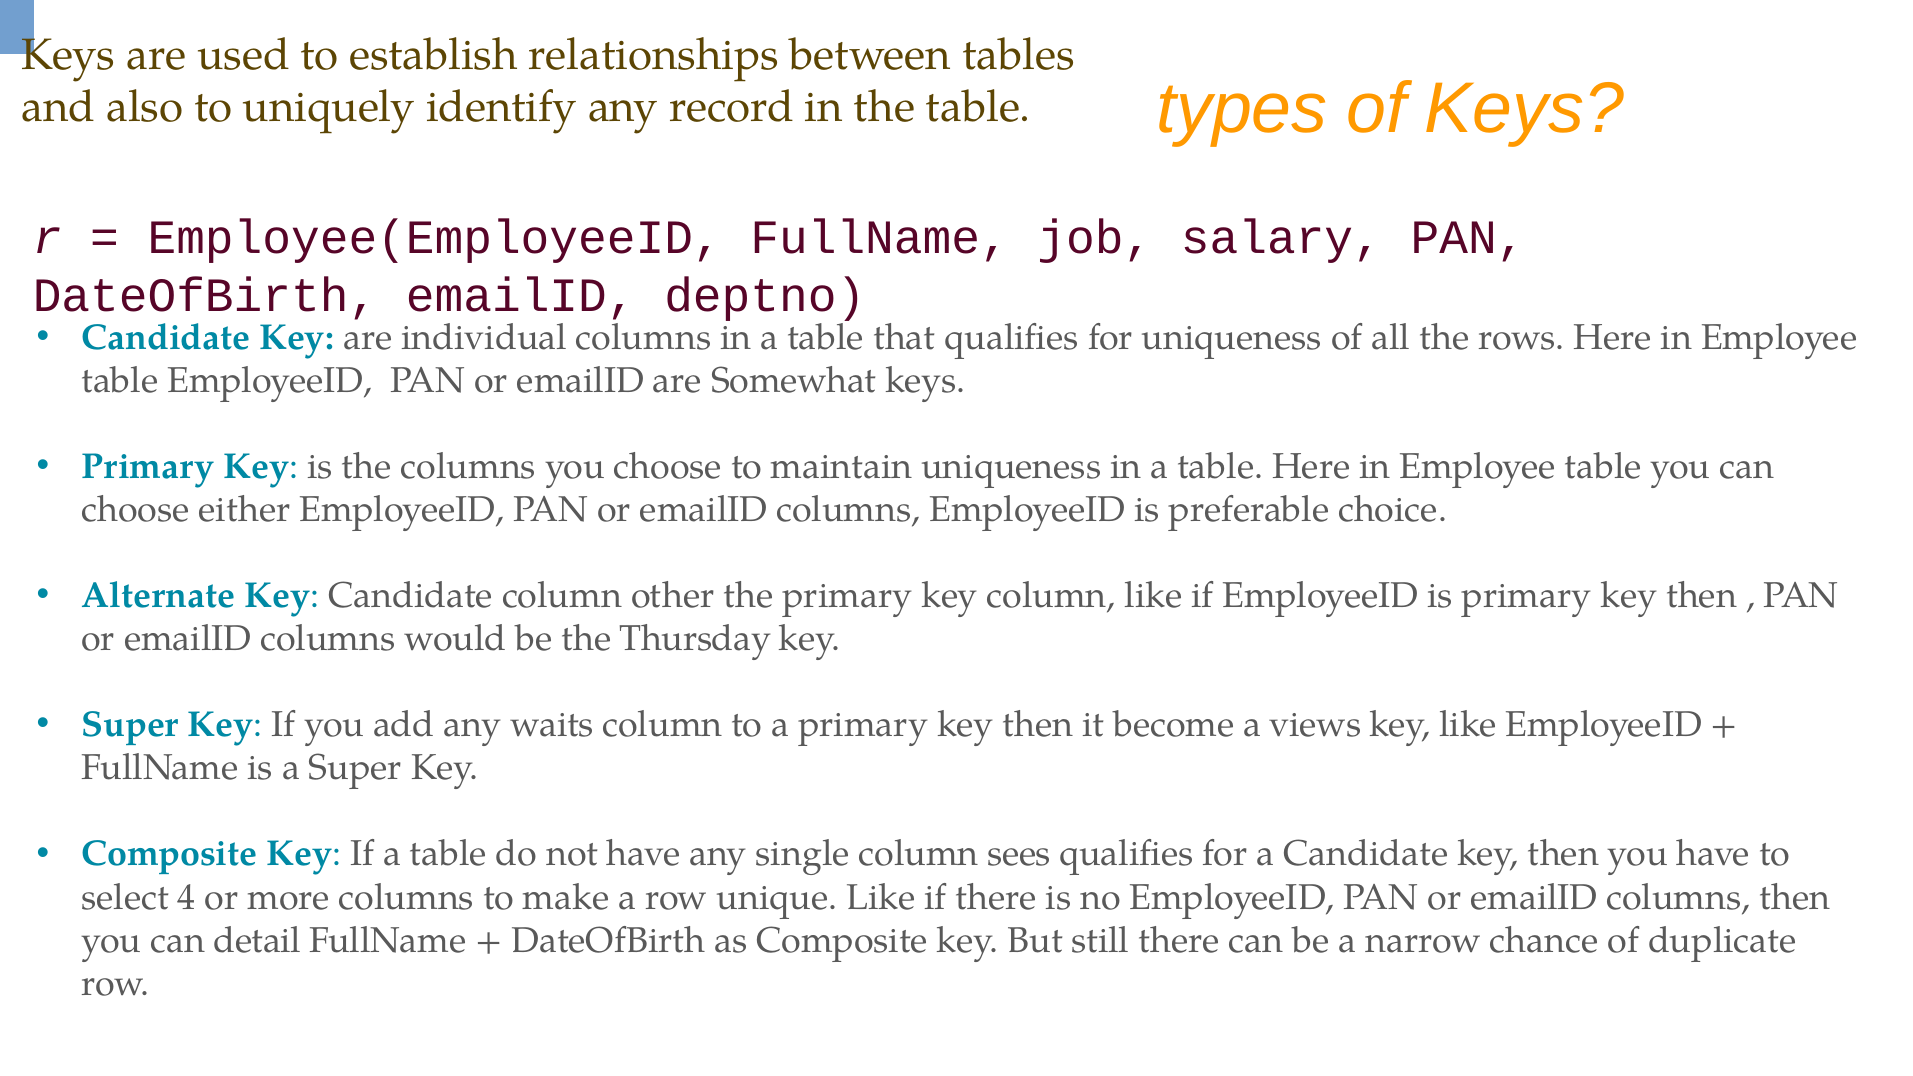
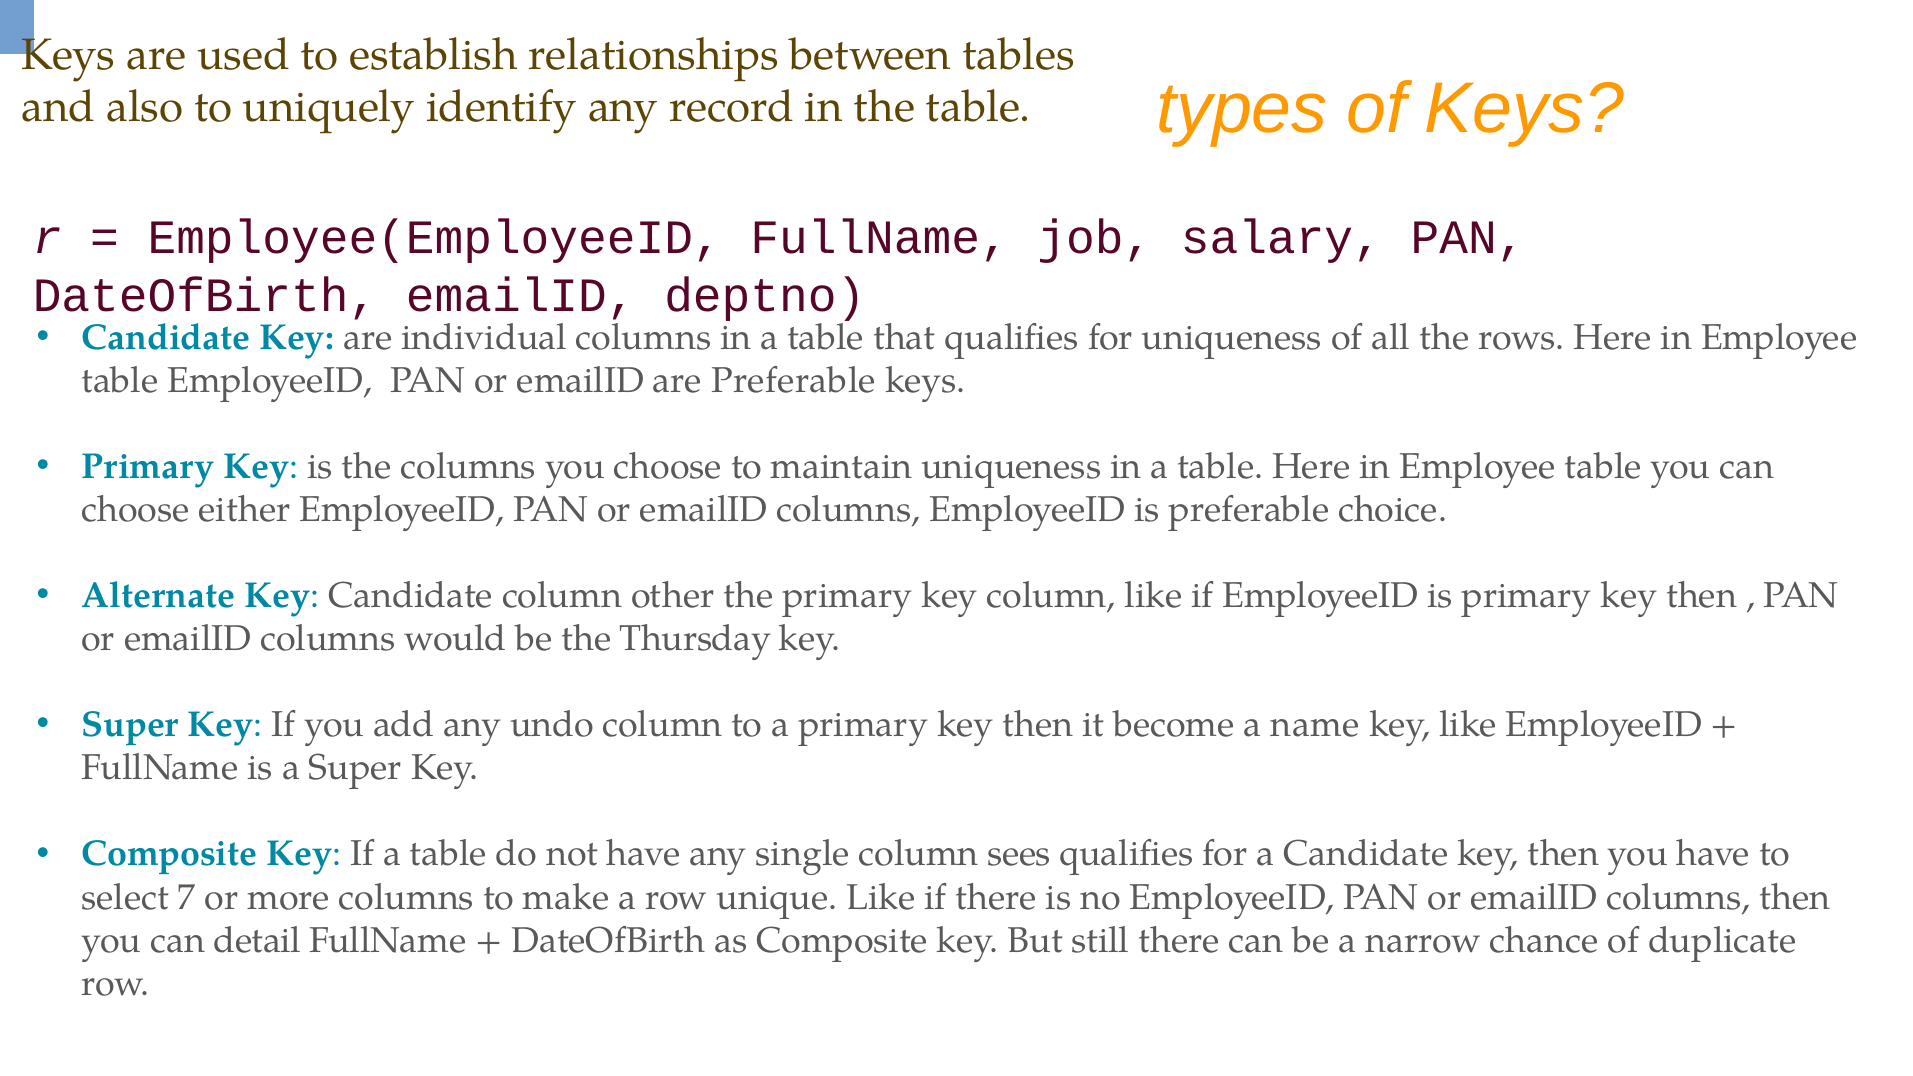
are Somewhat: Somewhat -> Preferable (794, 381)
waits: waits -> undo (552, 725)
views: views -> name (1315, 725)
4: 4 -> 7 (187, 897)
